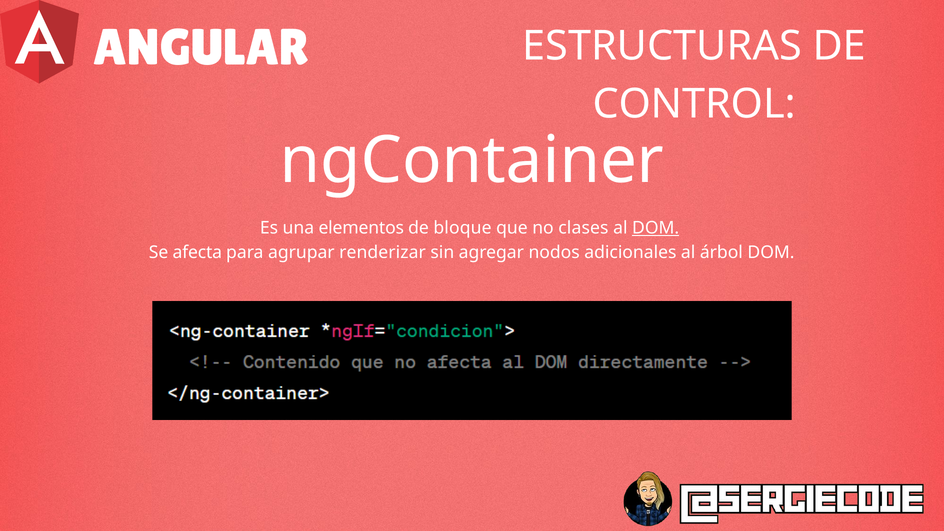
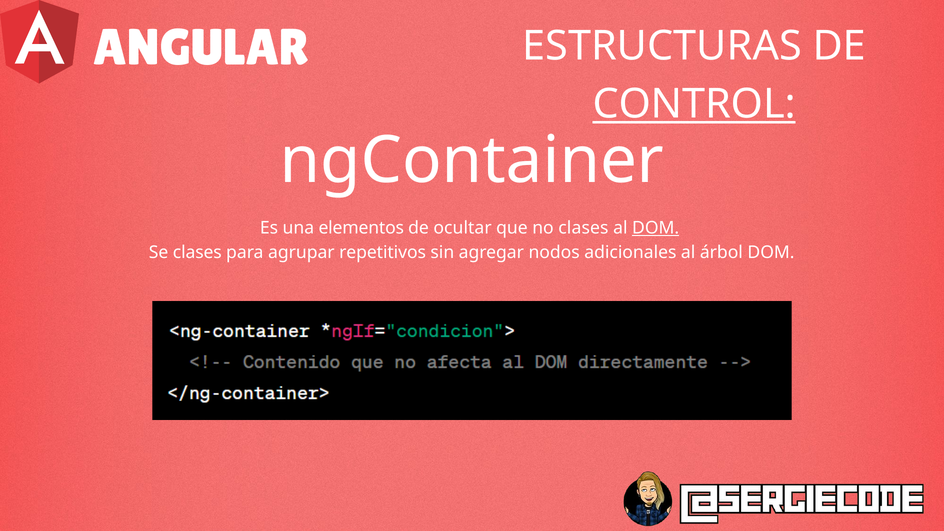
CONTROL underline: none -> present (694, 104)
bloque: bloque -> ocultar (463, 228)
Se afecta: afecta -> clases (197, 252)
renderizar: renderizar -> repetitivos (383, 252)
